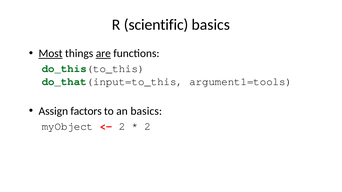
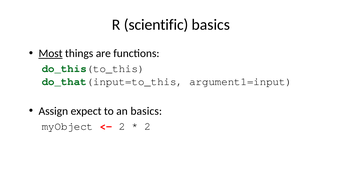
are underline: present -> none (103, 54)
argument1=tools: argument1=tools -> argument1=input (241, 82)
factors: factors -> expect (86, 111)
